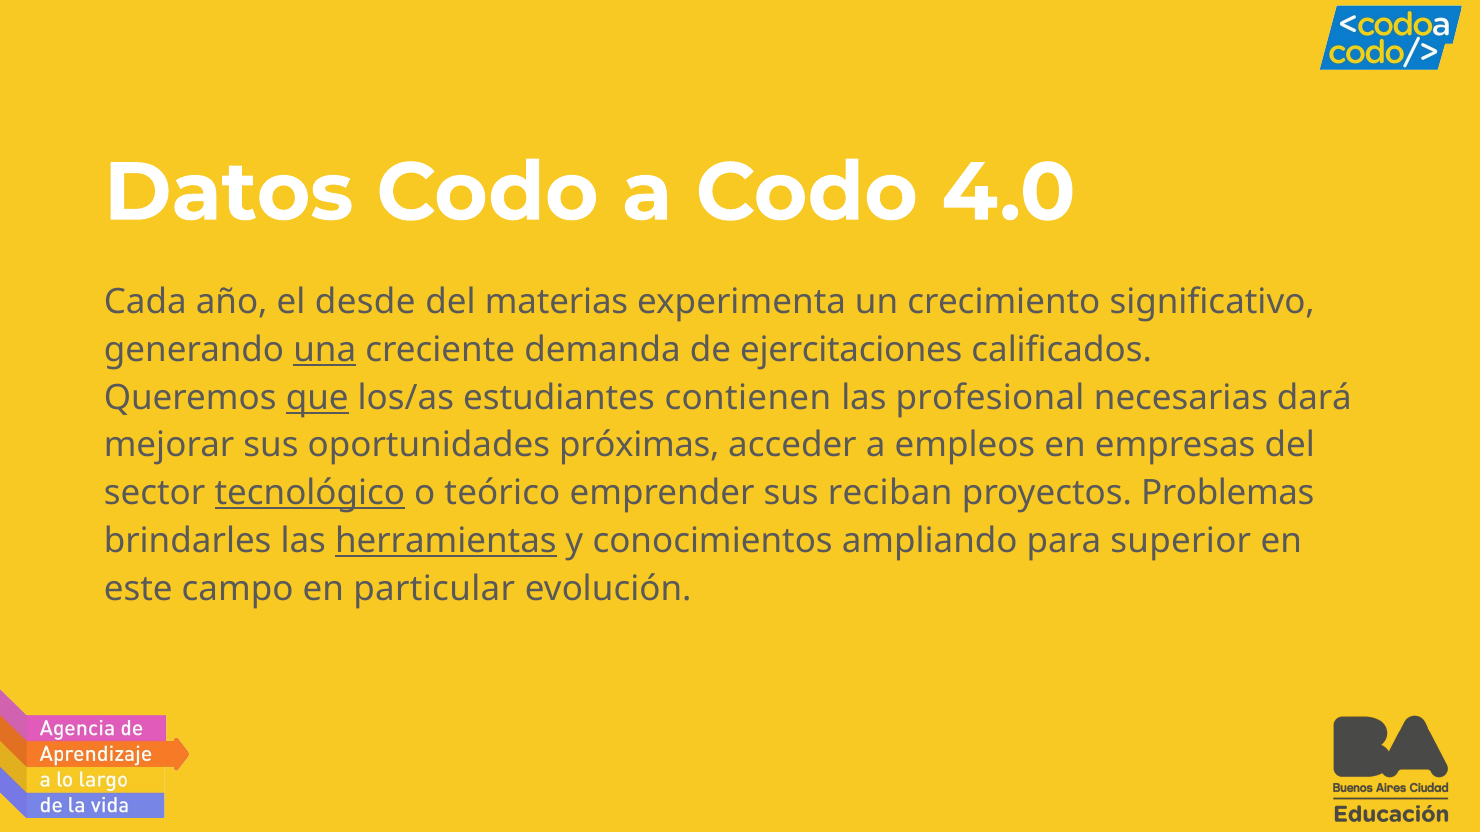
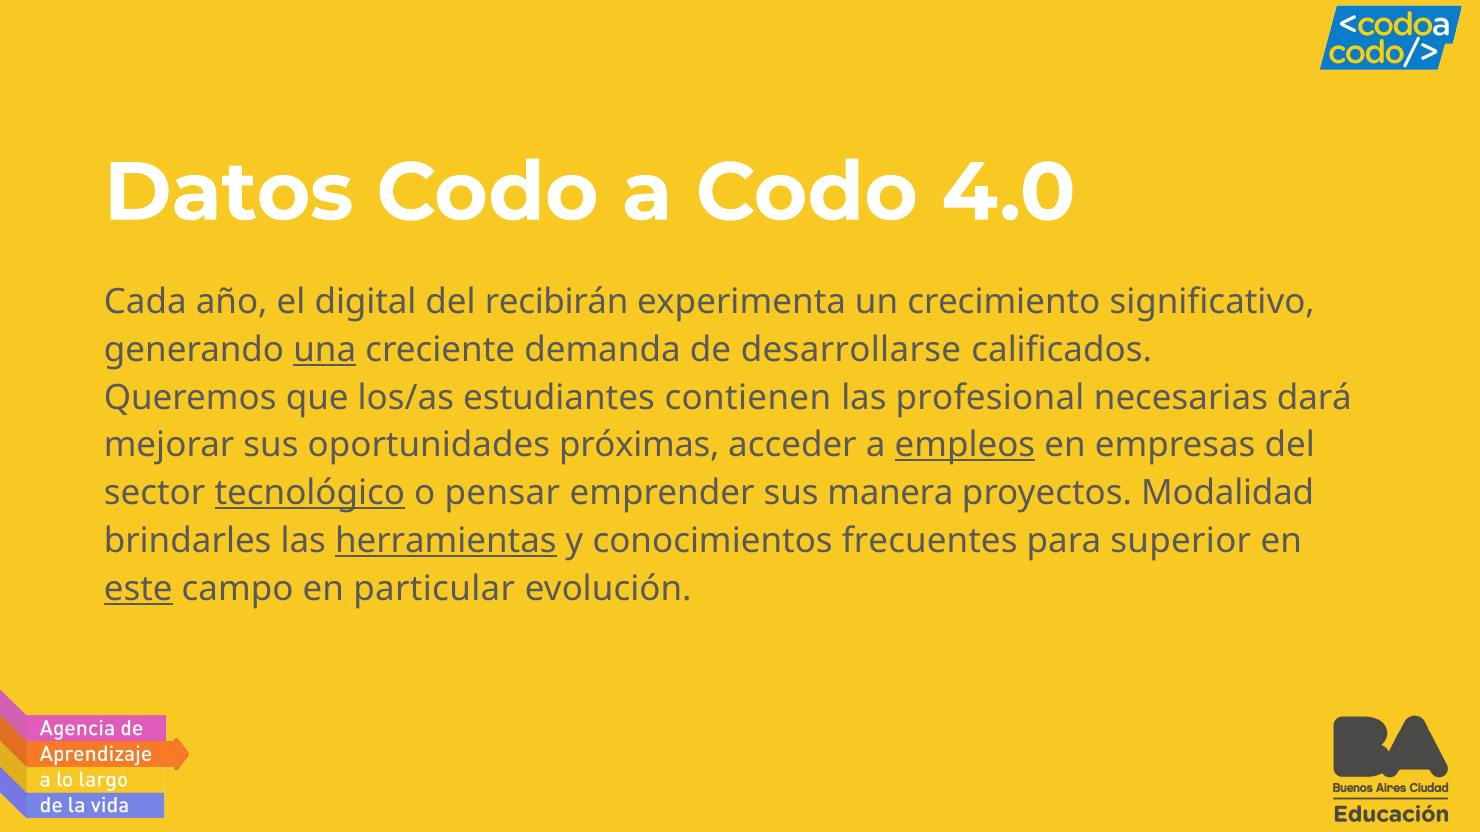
desde: desde -> digital (365, 302)
materias: materias -> recibirán (557, 302)
ejercitaciones: ejercitaciones -> desarrollarse (851, 350)
que underline: present -> none (317, 398)
empleos underline: none -> present (965, 446)
teórico: teórico -> pensar (502, 493)
reciban: reciban -> manera (890, 493)
Problemas: Problemas -> Modalidad (1228, 493)
ampliando: ampliando -> frecuentes (930, 541)
este underline: none -> present (138, 589)
